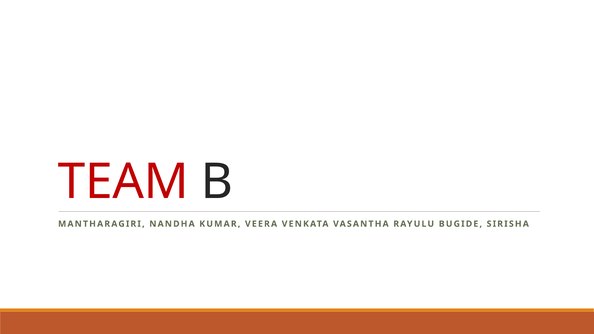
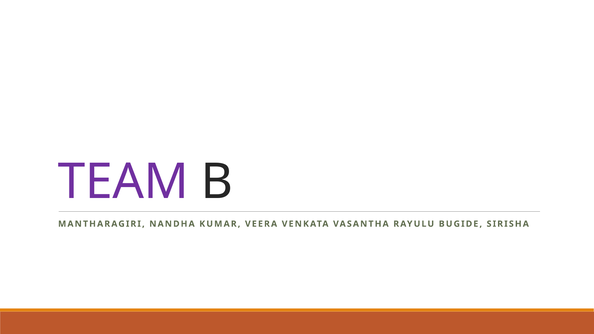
TEAM colour: red -> purple (123, 182)
